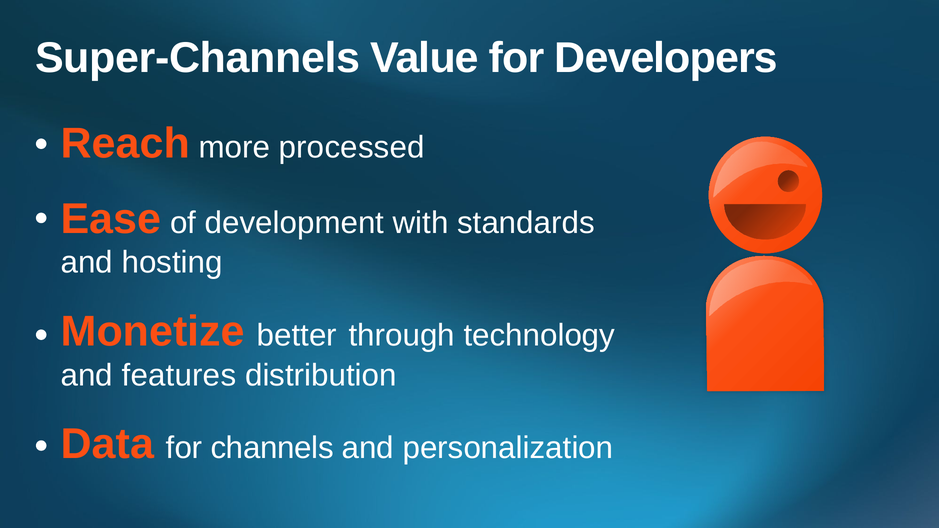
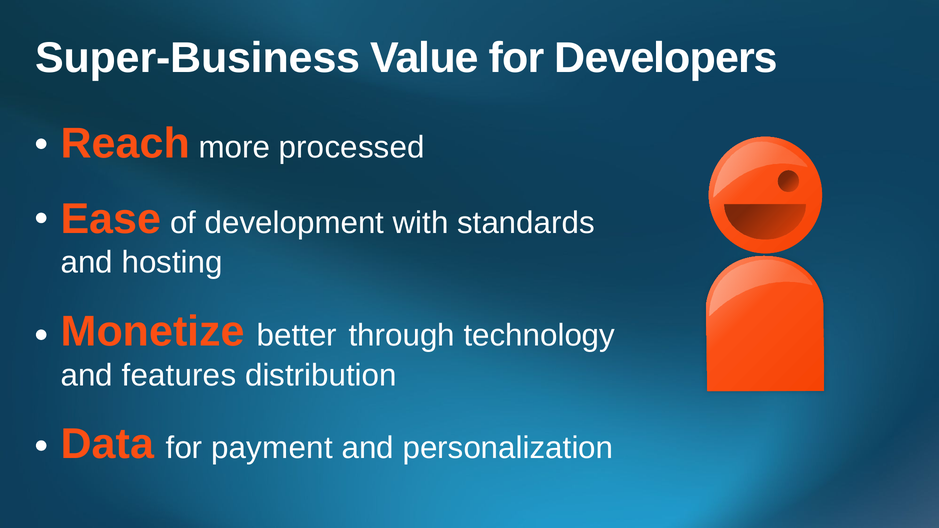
Super-Channels: Super-Channels -> Super-Business (198, 58)
channels: channels -> payment (272, 448)
